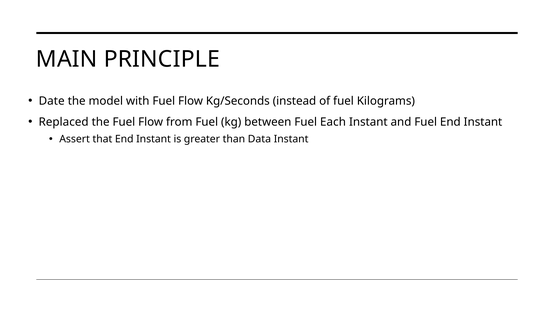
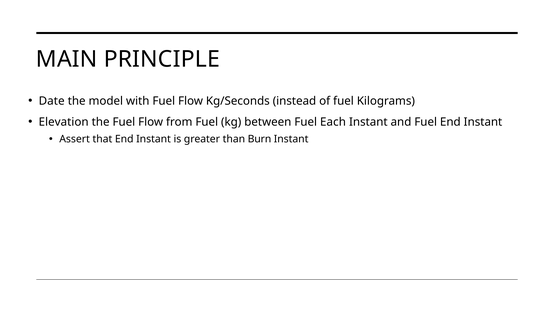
Replaced: Replaced -> Elevation (64, 122)
Data: Data -> Burn (259, 139)
